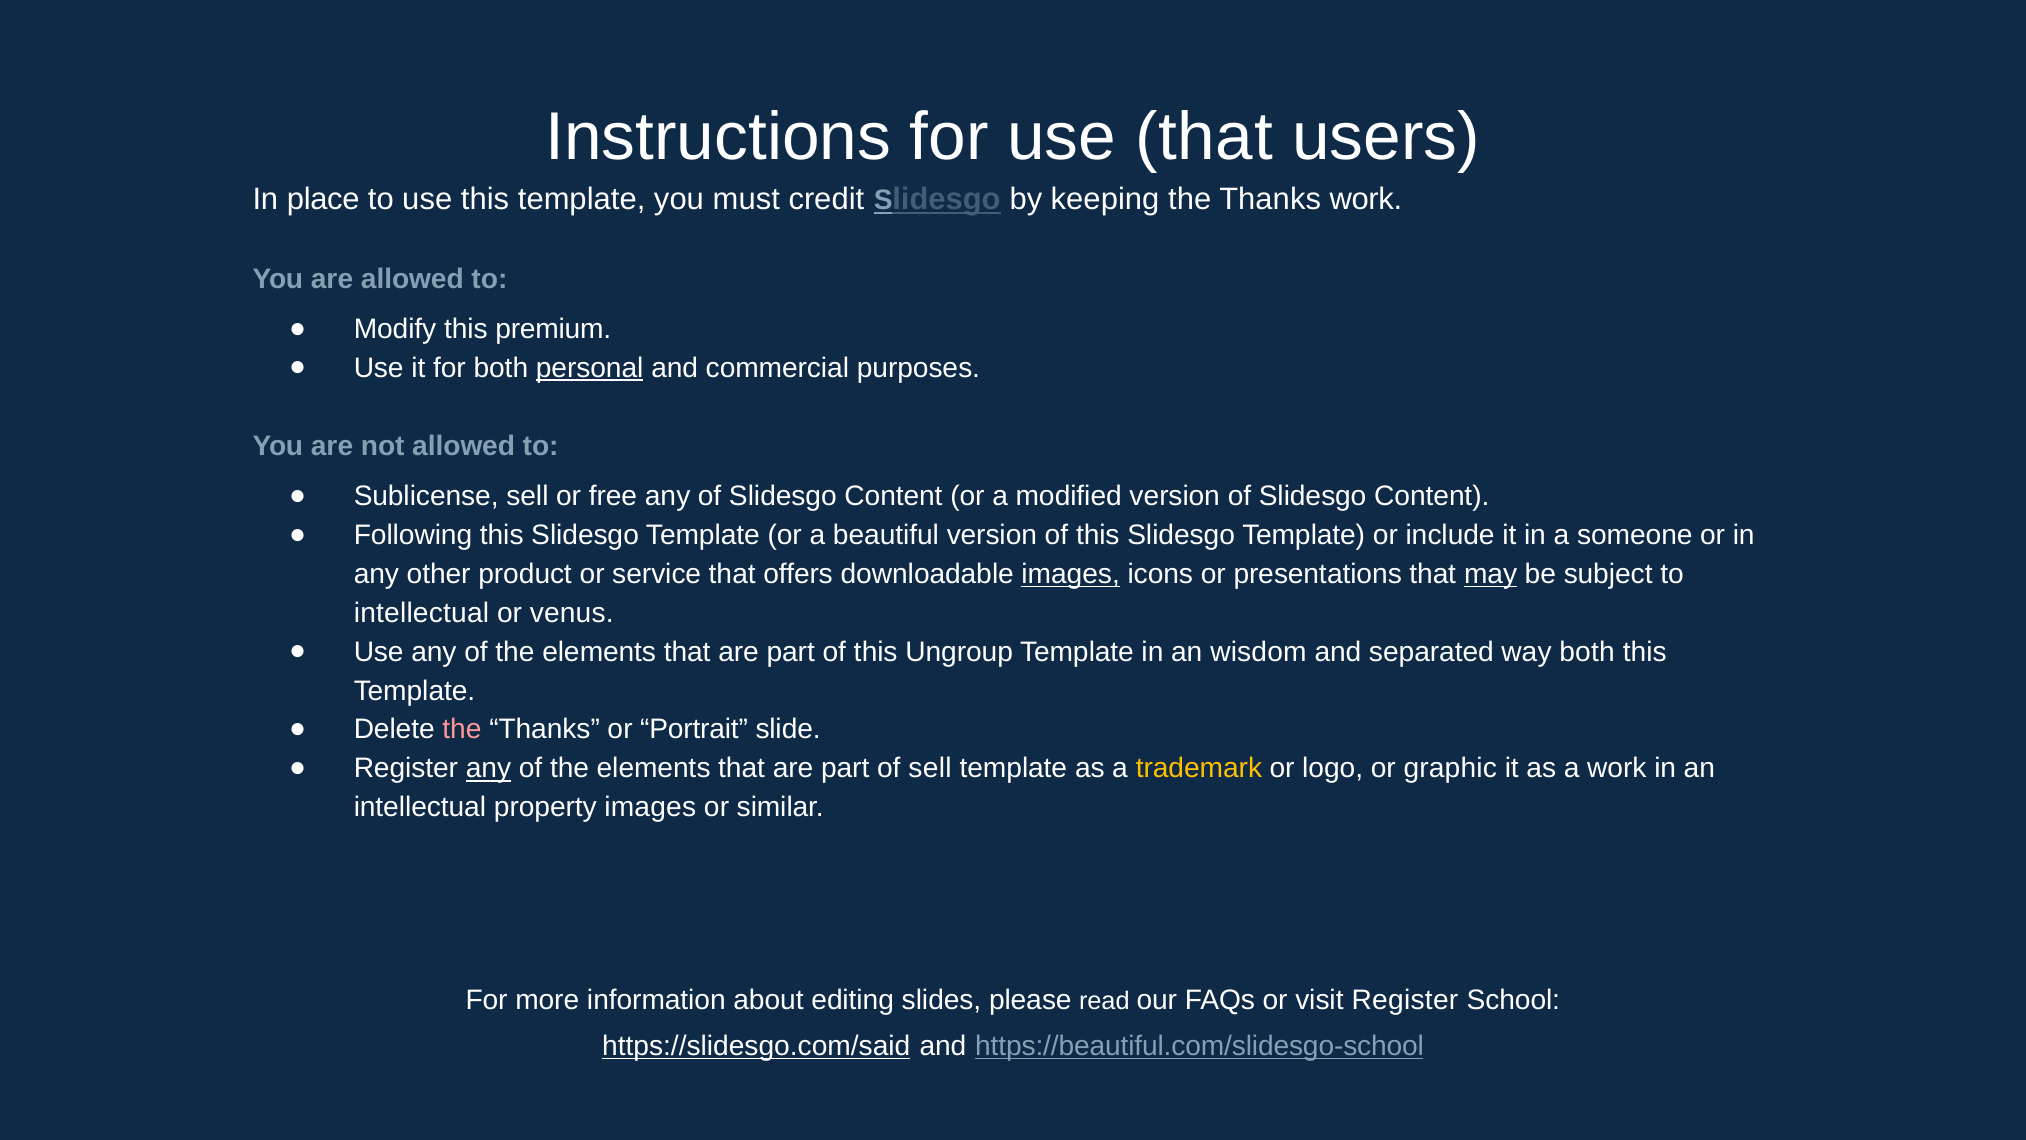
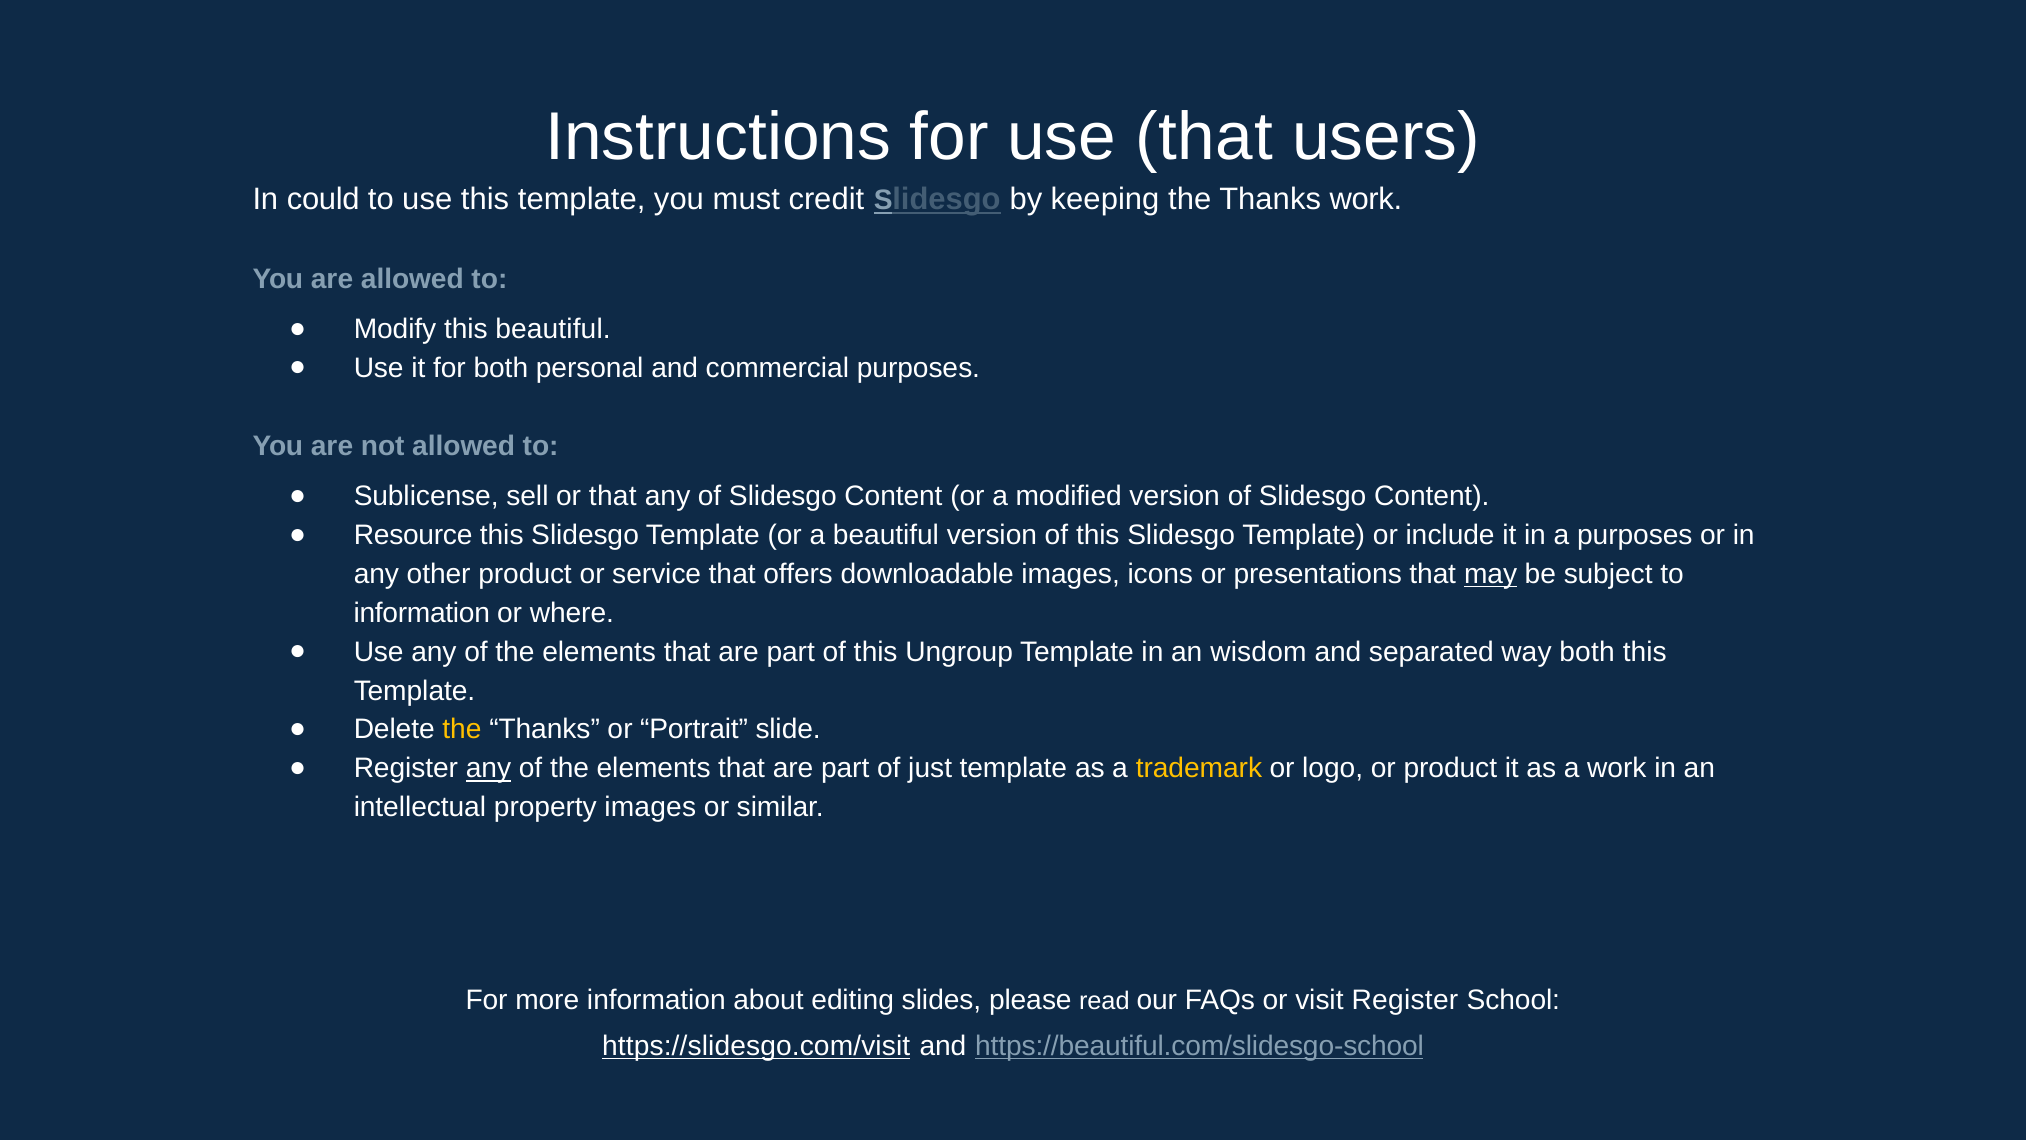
place: place -> could (323, 199)
this premium: premium -> beautiful (553, 329)
personal underline: present -> none (590, 368)
or free: free -> that (613, 496)
Following: Following -> Resource (413, 535)
a someone: someone -> purposes (1635, 535)
images underline: present -> none (1071, 574)
intellectual: intellectual -> information (422, 613)
venus: venus -> where (572, 613)
the colour: pink -> yellow (462, 729)
of sell: sell -> just (930, 768)
or graphic: graphic -> product (1450, 768)
https://slidesgo.com/said: https://slidesgo.com/said -> https://slidesgo.com/visit (756, 1046)
